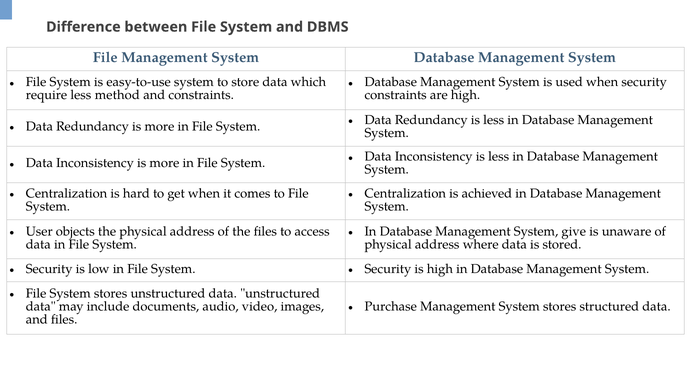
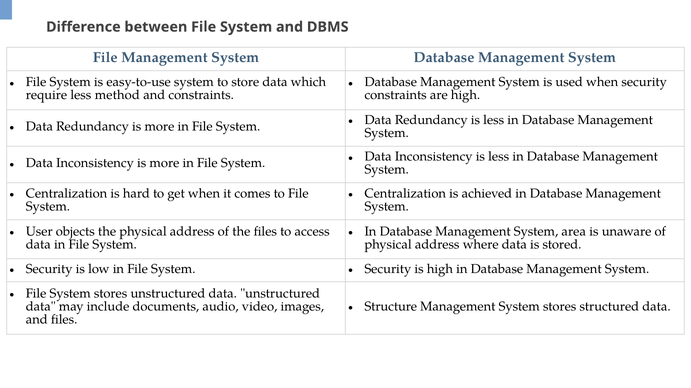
give: give -> area (574, 232)
Purchase: Purchase -> Structure (391, 307)
